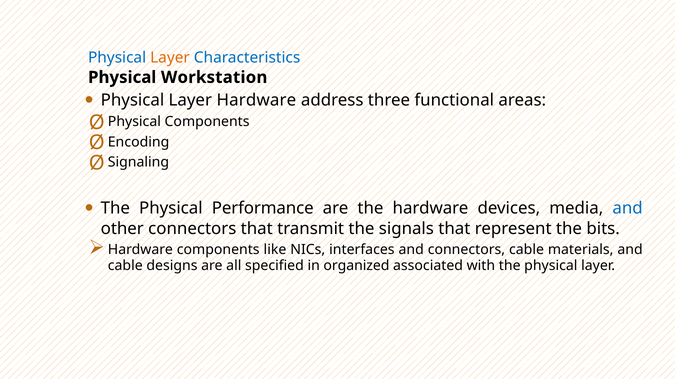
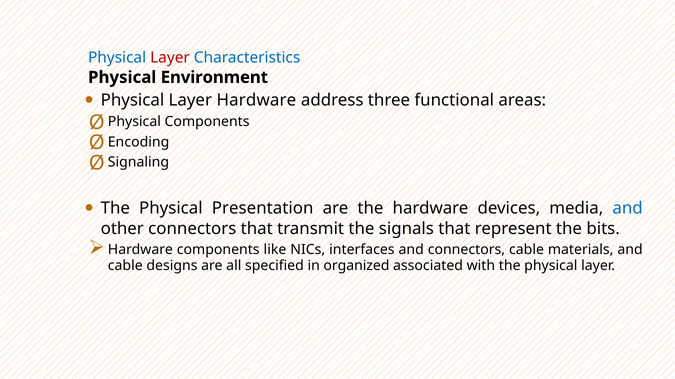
Layer colour: orange -> red (170, 58)
Workstation: Workstation -> Environment (214, 77)
Performance: Performance -> Presentation (263, 209)
